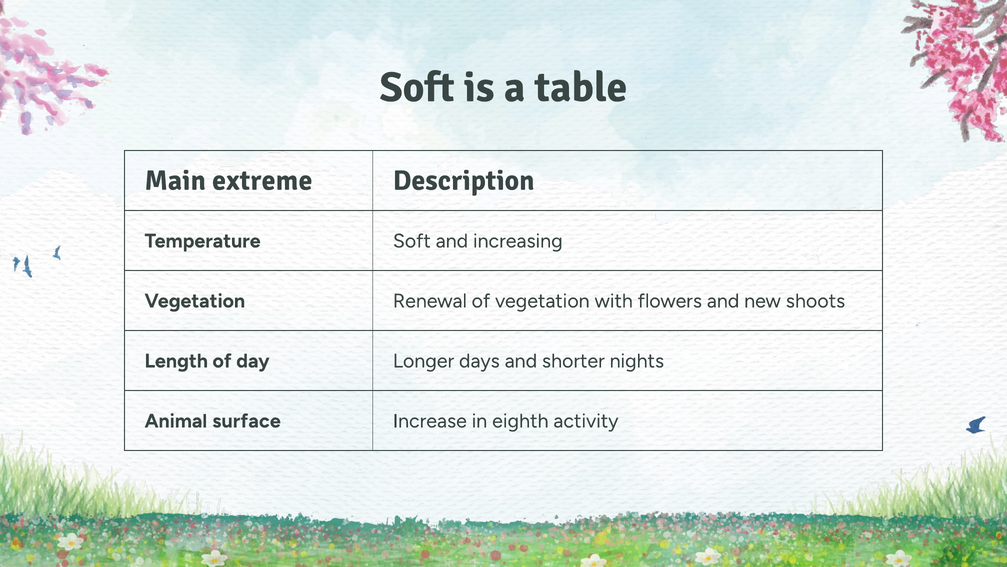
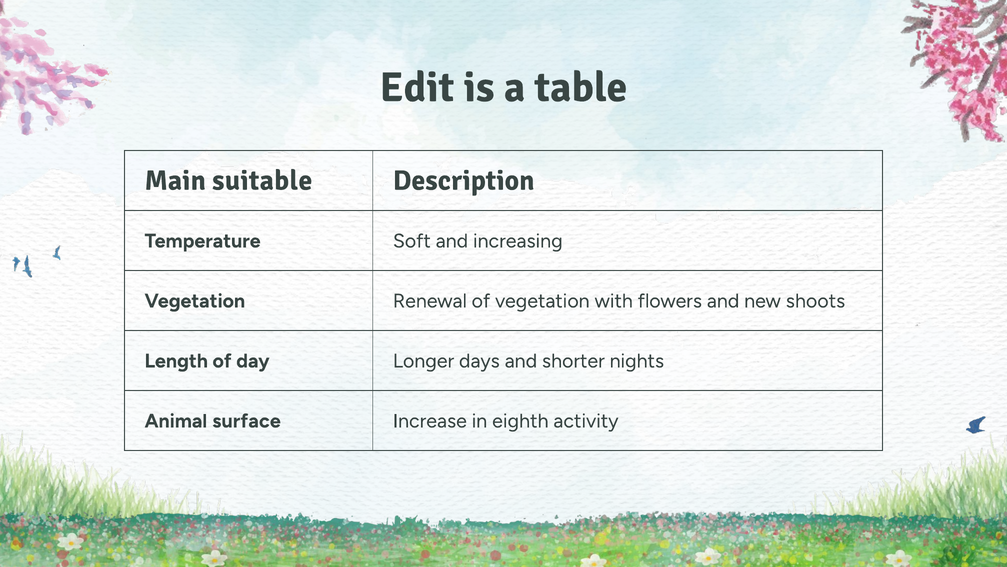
Soft: Soft -> Edit (417, 87)
extreme: extreme -> suitable (262, 180)
